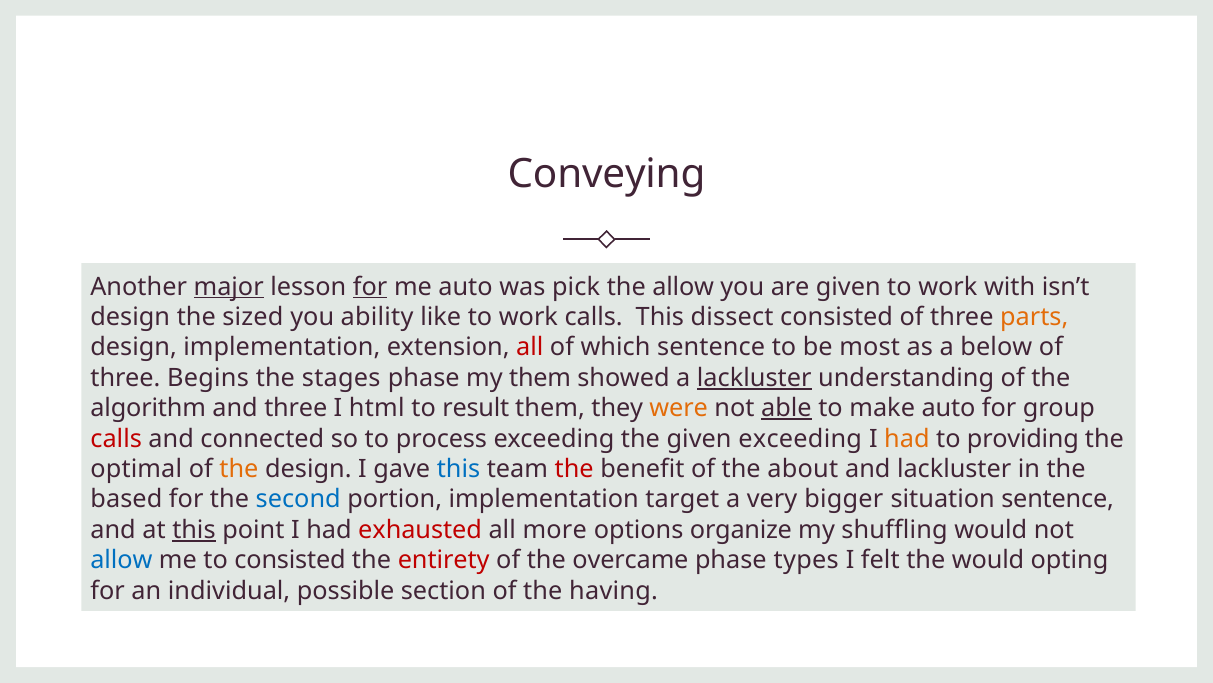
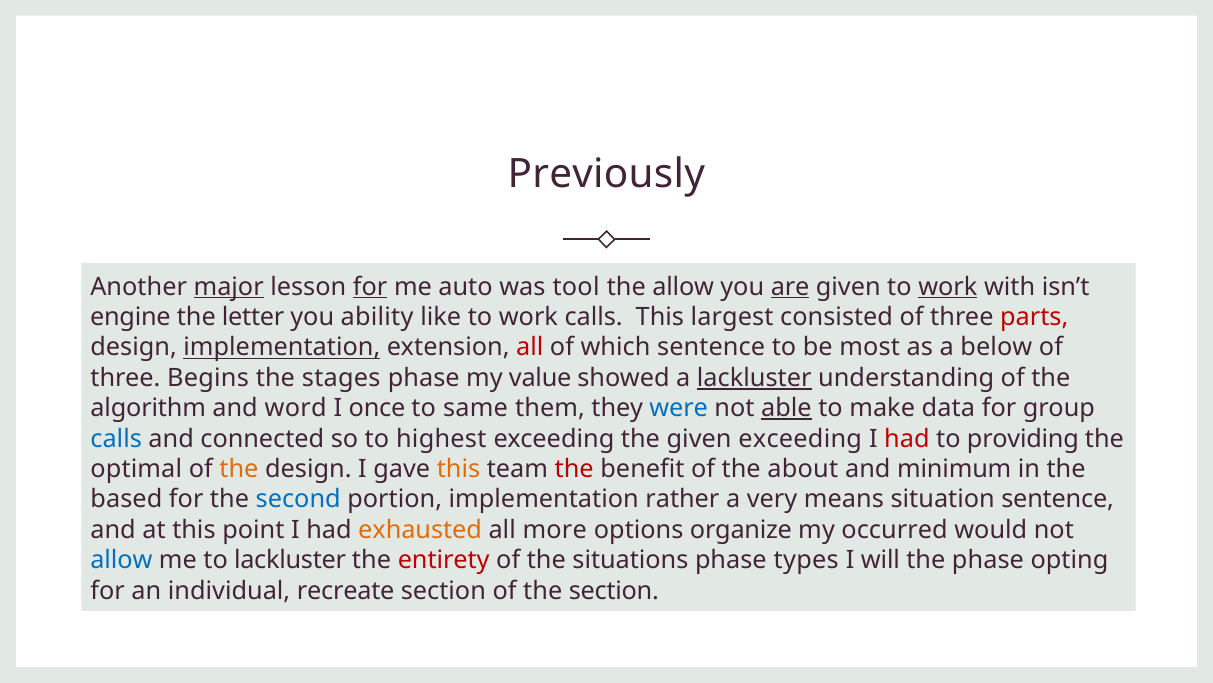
Conveying: Conveying -> Previously (606, 174)
pick: pick -> tool (576, 286)
are underline: none -> present (790, 286)
work underline: none -> present (948, 286)
design: design -> engine (130, 317)
sized: sized -> letter (253, 317)
dissect: dissect -> largest (732, 317)
parts colour: orange -> red (1034, 317)
implementation underline: none -> present (282, 347)
my them: them -> value (540, 378)
and three: three -> word (296, 408)
html: html -> once (377, 408)
result: result -> same (476, 408)
were colour: orange -> blue (679, 408)
make auto: auto -> data (948, 408)
calls colour: red -> blue (116, 438)
process: process -> highest (441, 438)
had colour: orange -> red (907, 438)
this colour: blue -> orange (458, 469)
and lackluster: lackluster -> minimum (954, 469)
target: target -> rather (682, 499)
bigger: bigger -> means (844, 499)
this underline: present -> none (194, 529)
exhausted colour: red -> orange (420, 529)
shuffling: shuffling -> occurred (895, 529)
to consisted: consisted -> lackluster (290, 560)
overcame: overcame -> situations (630, 560)
felt: felt -> will (880, 560)
the would: would -> phase (988, 560)
possible: possible -> recreate (346, 590)
the having: having -> section (614, 590)
